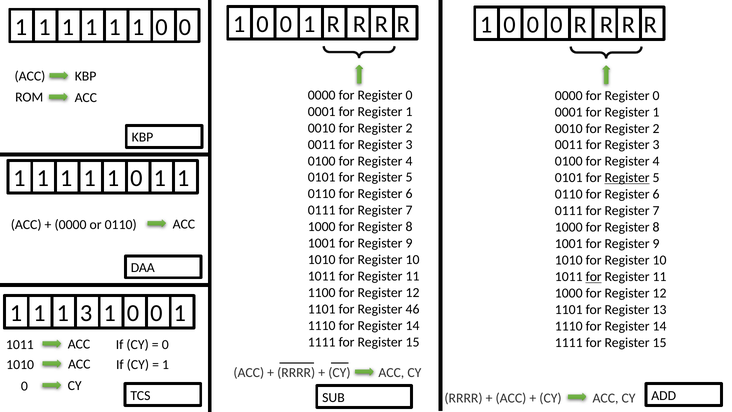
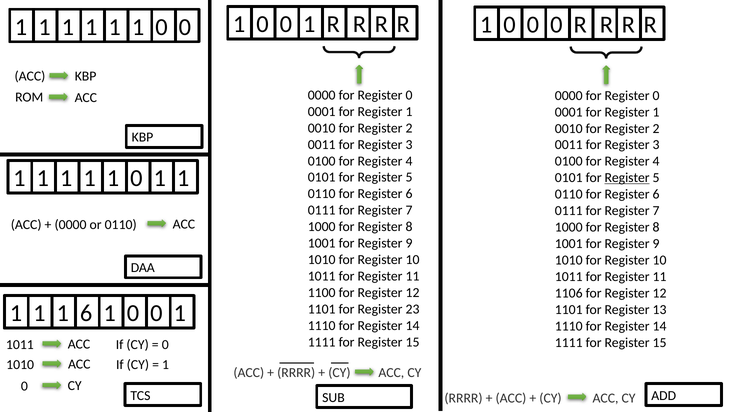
for underline: present -> none (594, 277)
1000: 1000 -> 1106 (569, 293)
1 3: 3 -> 6 (86, 313)
46: 46 -> 23 (413, 309)
